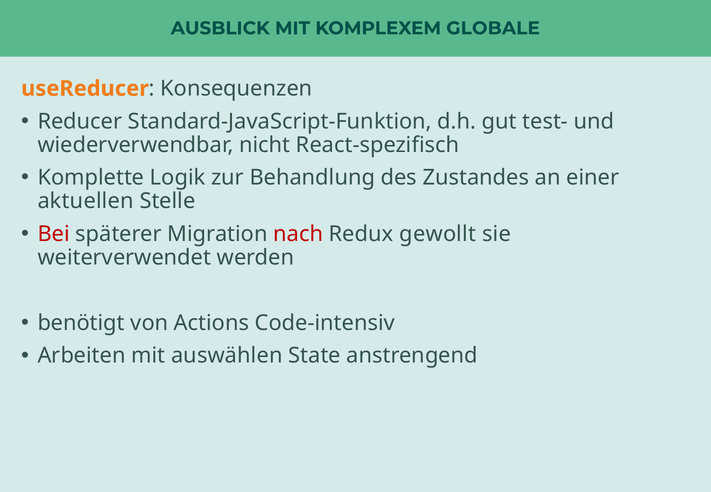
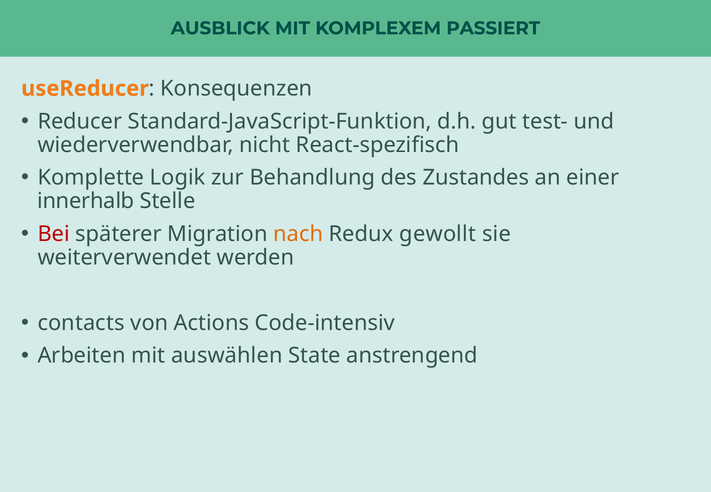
GLOBALE: GLOBALE -> PASSIERT (493, 28)
aktuellen: aktuellen -> innerhalb (86, 201)
nach colour: red -> orange (298, 234)
benötigt: benötigt -> contacts (81, 323)
